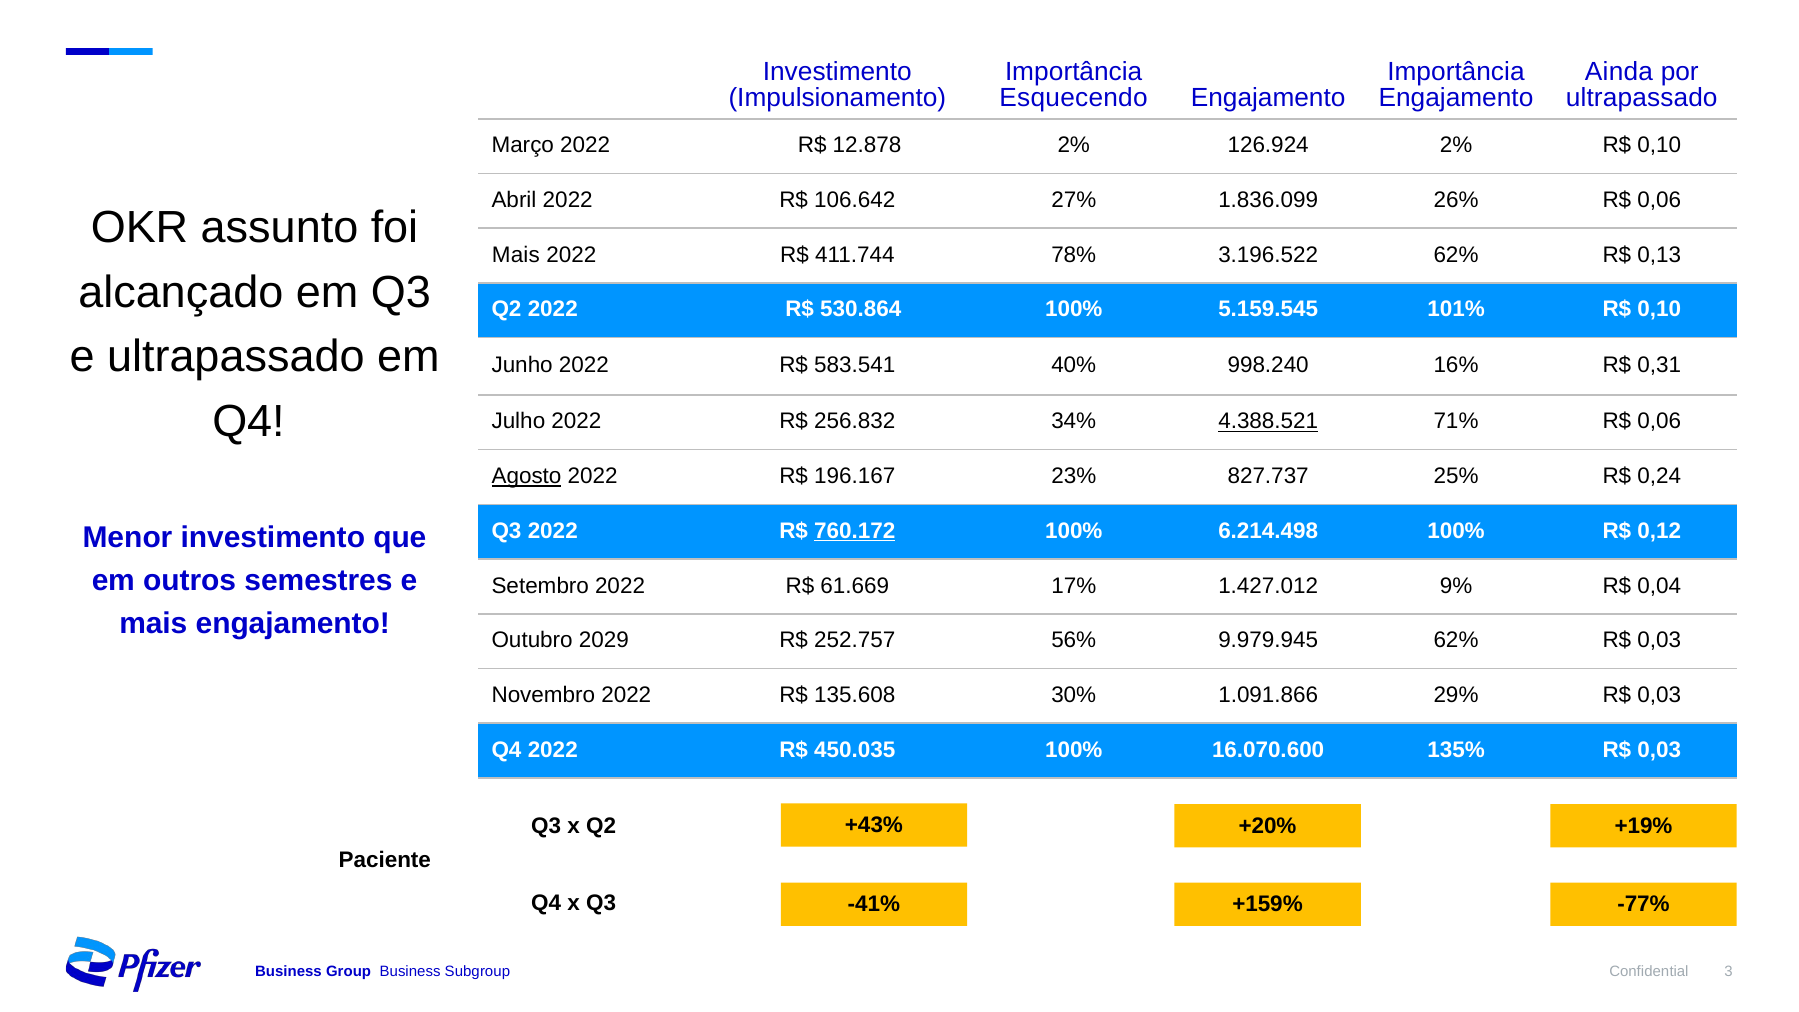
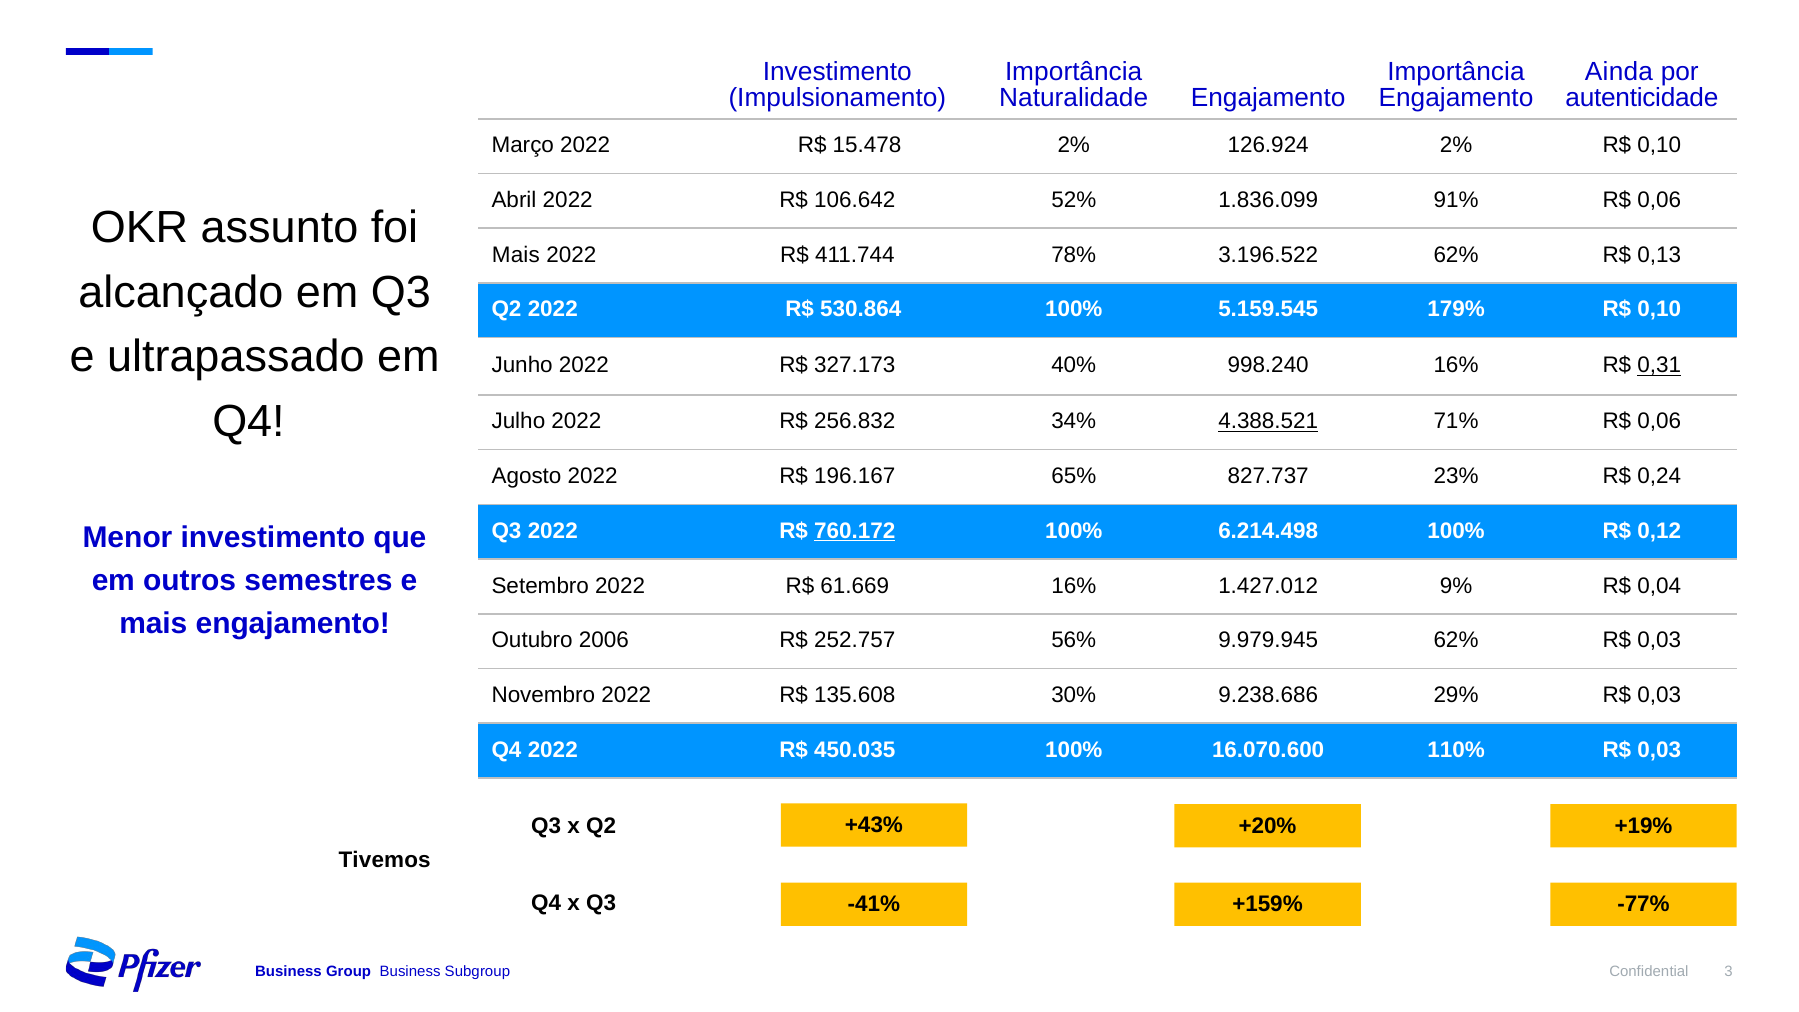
Esquecendo: Esquecendo -> Naturalidade (1074, 98)
ultrapassado: ultrapassado -> autenticidade (1642, 98)
12.878: 12.878 -> 15.478 (867, 145)
27%: 27% -> 52% (1074, 200)
26%: 26% -> 91% (1456, 200)
101%: 101% -> 179% (1456, 310)
583.541: 583.541 -> 327.173 (855, 366)
0,31 underline: none -> present (1659, 366)
Agosto underline: present -> none (527, 476)
23%: 23% -> 65% (1074, 476)
25%: 25% -> 23% (1456, 476)
61.669 17%: 17% -> 16% (1074, 586)
2029: 2029 -> 2006 (604, 641)
1.091.866: 1.091.866 -> 9.238.686 (1268, 695)
135%: 135% -> 110% (1456, 750)
Paciente: Paciente -> Tivemos (385, 860)
